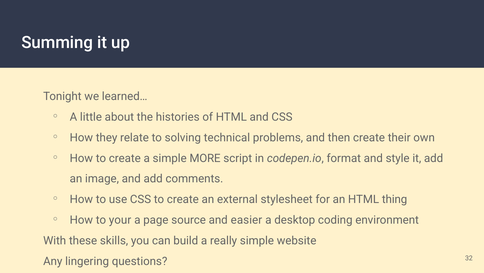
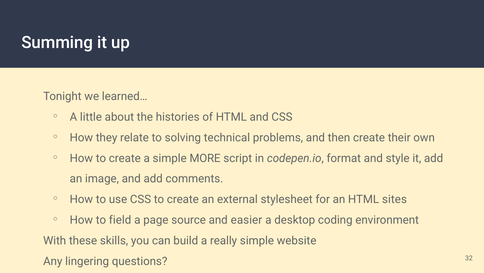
thing: thing -> sites (394, 199)
your: your -> field (120, 220)
